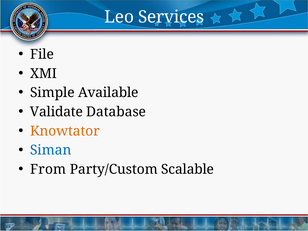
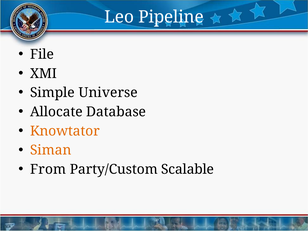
Services: Services -> Pipeline (171, 17)
Available: Available -> Universe (108, 93)
Validate: Validate -> Allocate (56, 112)
Siman colour: blue -> orange (51, 150)
